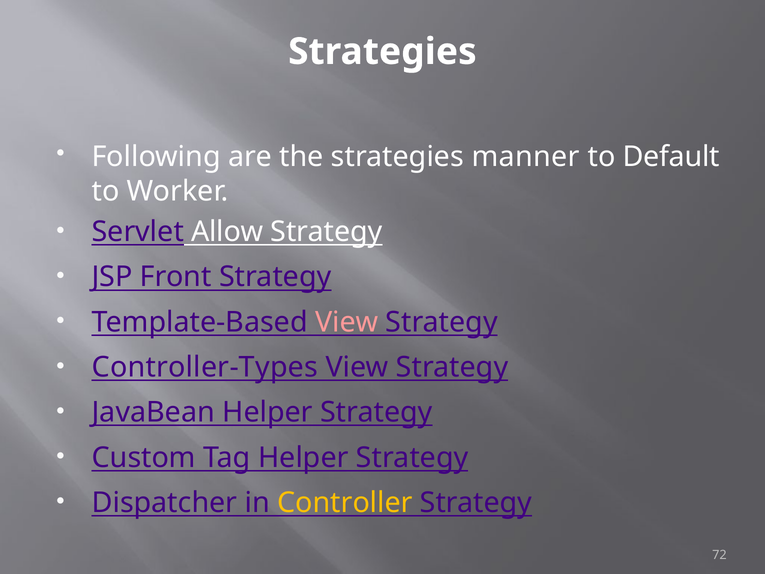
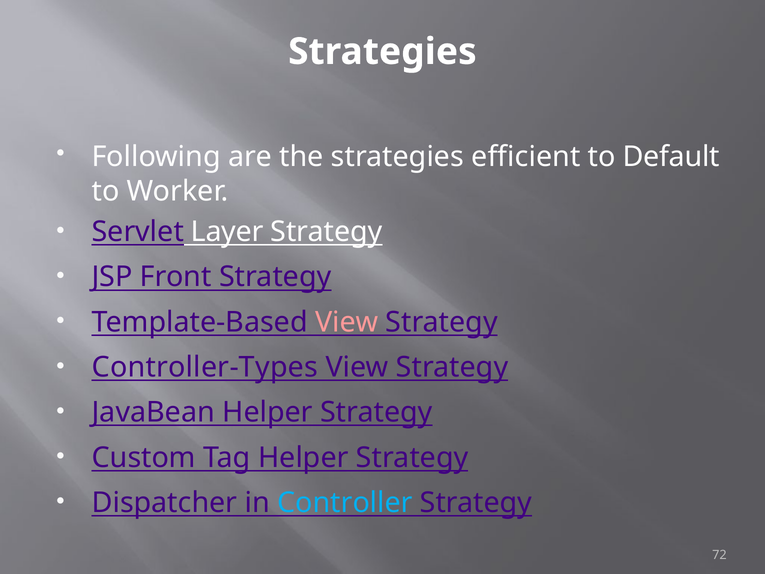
manner: manner -> efficient (526, 157)
Allow: Allow -> Layer (227, 232)
Controller colour: yellow -> light blue (345, 502)
